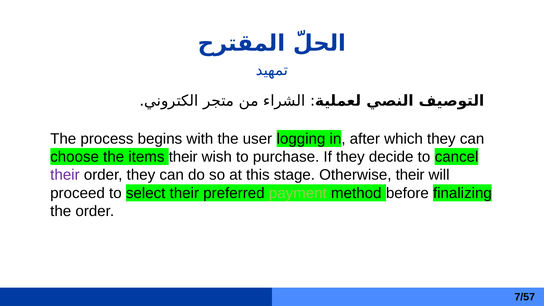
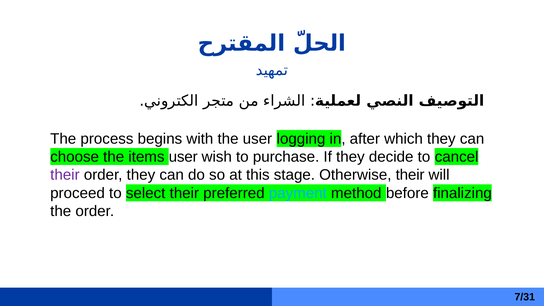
items their: their -> user (183, 157)
payment colour: light green -> light blue (298, 193)
7/57: 7/57 -> 7/31 (525, 297)
